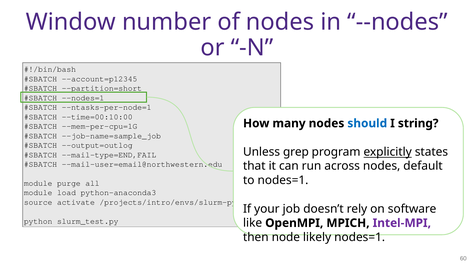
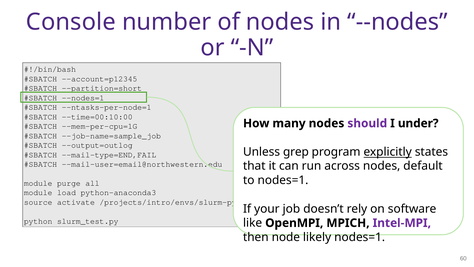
Window: Window -> Console (71, 22)
should colour: blue -> purple (367, 123)
string: string -> under (418, 123)
